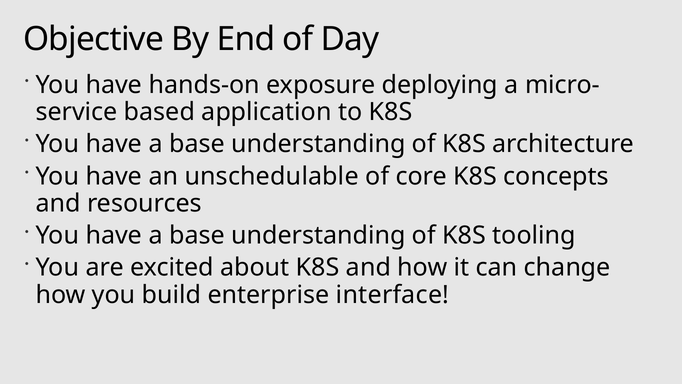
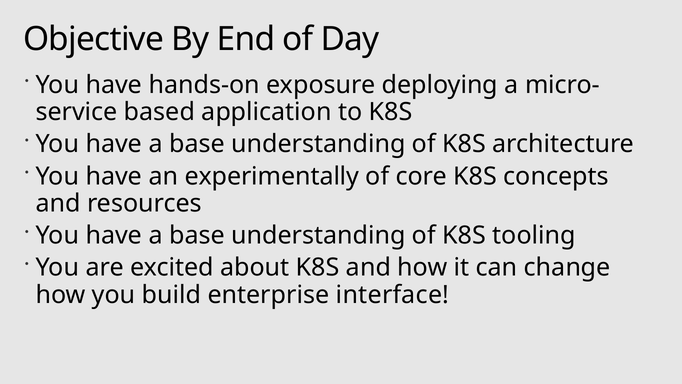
unschedulable: unschedulable -> experimentally (272, 176)
